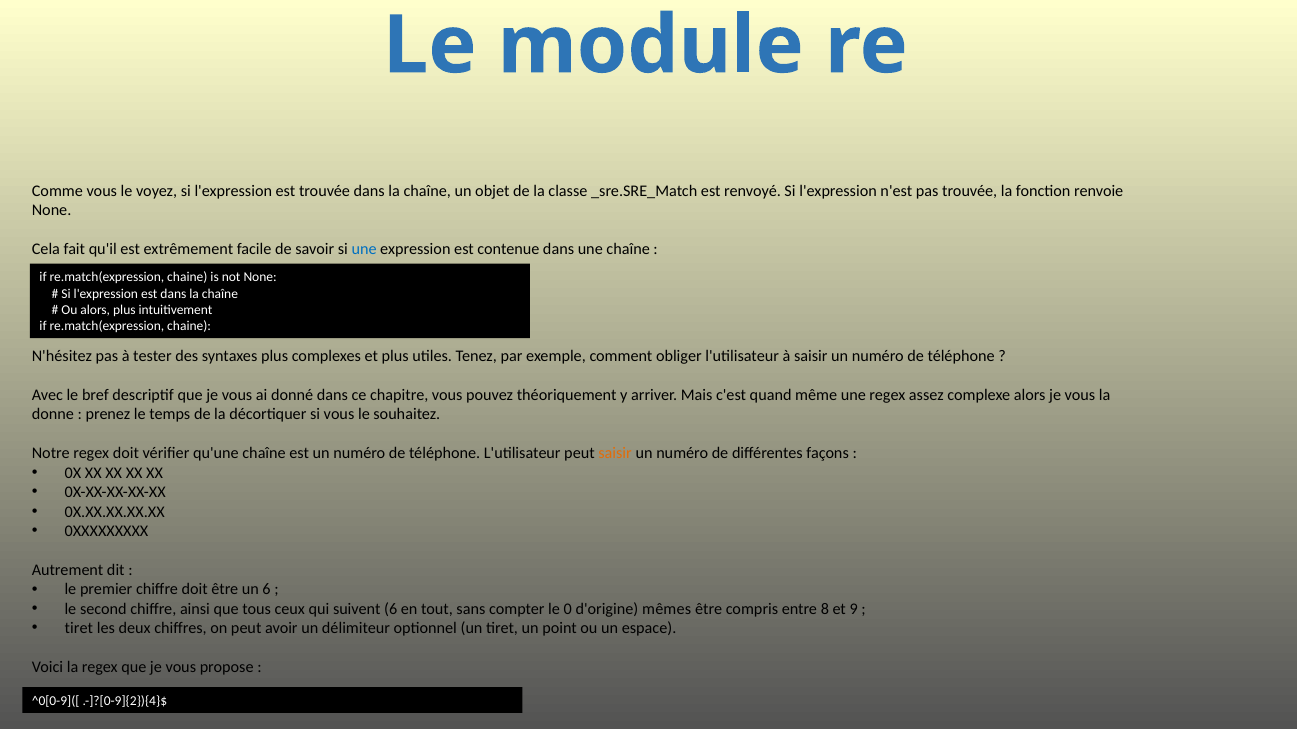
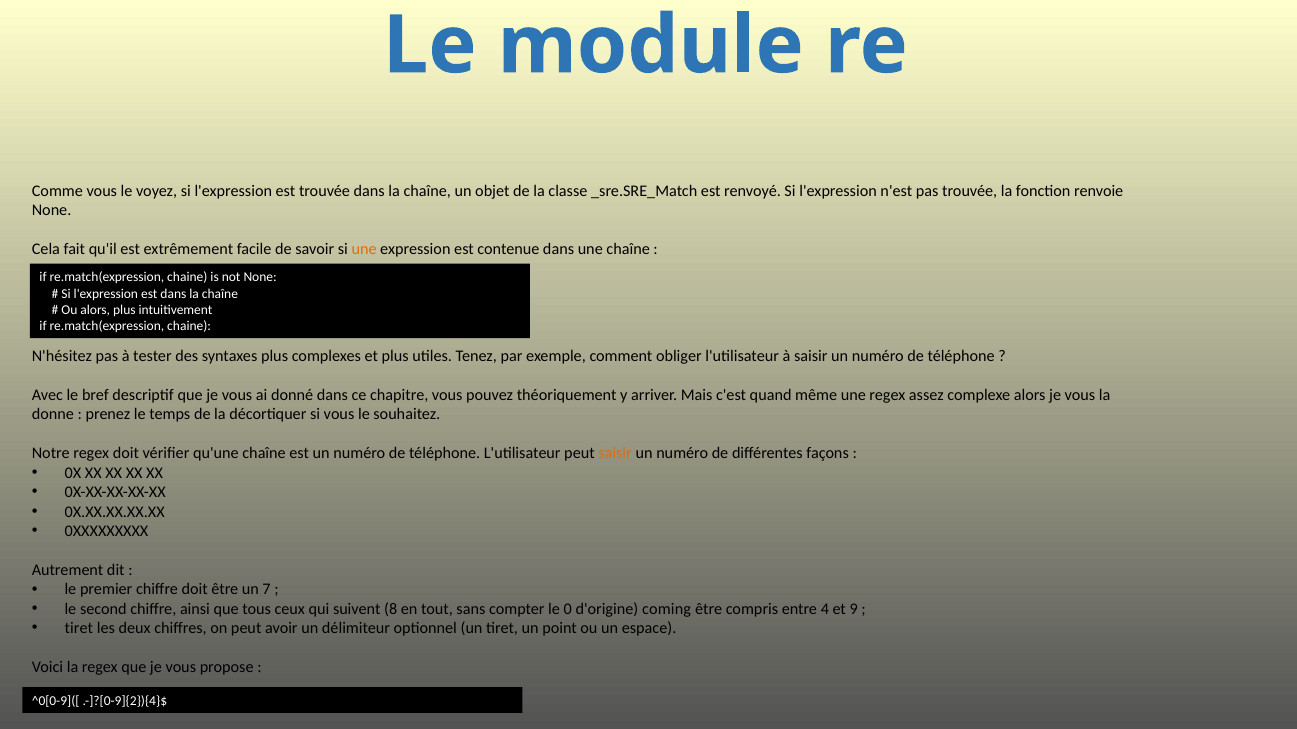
une colour: blue -> orange (364, 249)
un 6: 6 -> 7 (267, 590)
suivent 6: 6 -> 8 (391, 609)
mêmes: mêmes -> coming (667, 609)
8: 8 -> 4 (825, 609)
